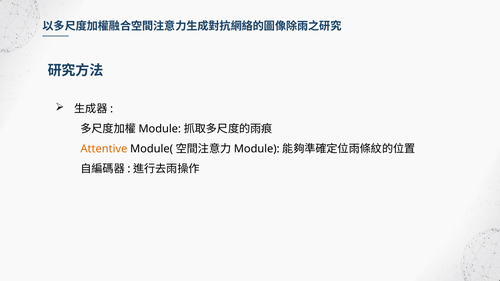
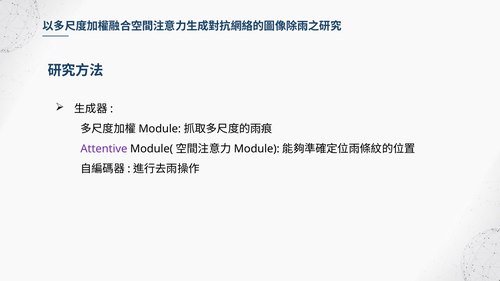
Attentive colour: orange -> purple (104, 149)
